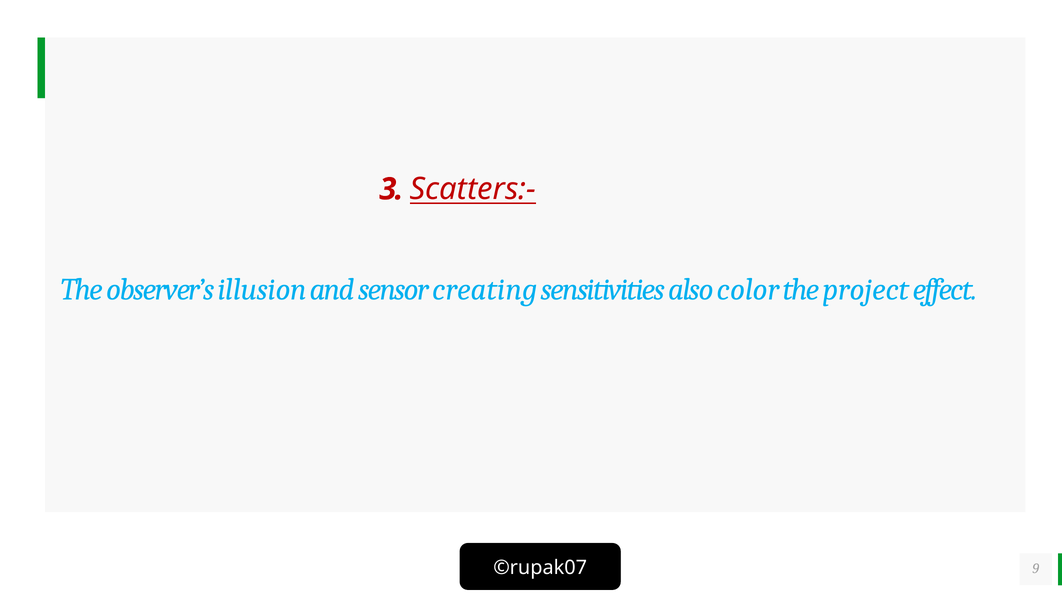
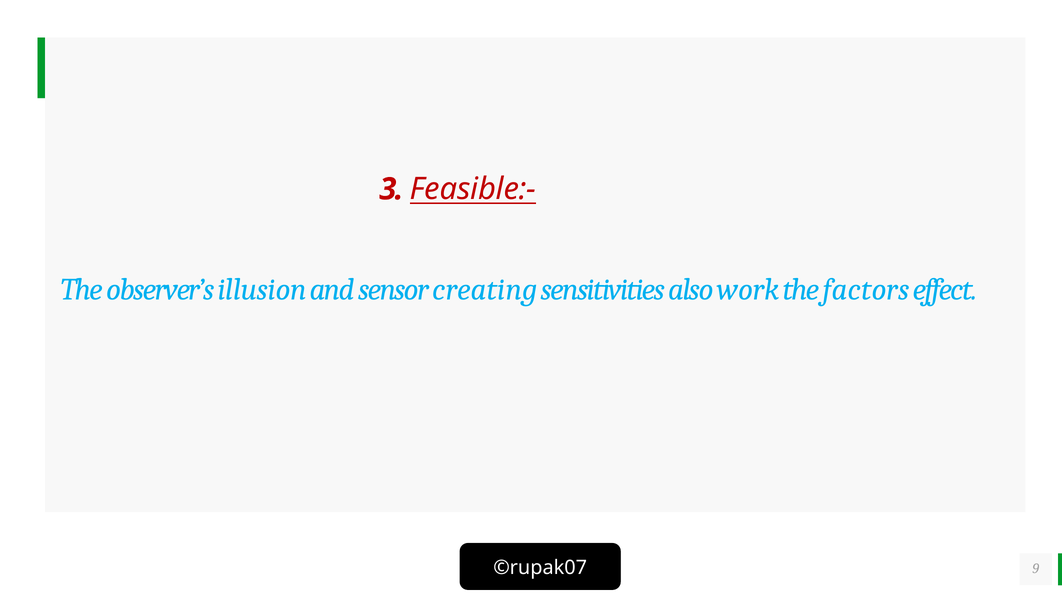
Scatters:-: Scatters:- -> Feasible:- (473, 189)
color: color -> work (748, 290)
project: project -> factors (866, 290)
